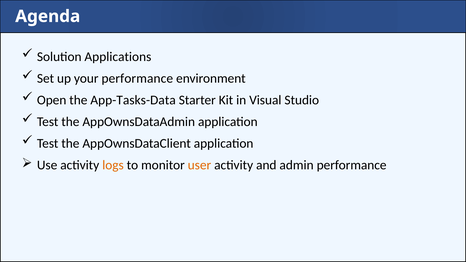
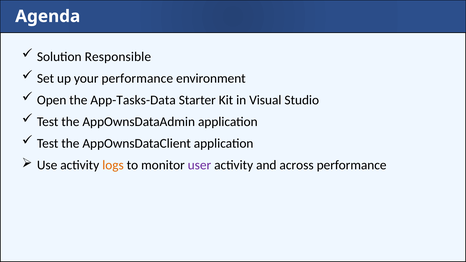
Applications: Applications -> Responsible (118, 57)
user colour: orange -> purple (199, 165)
admin: admin -> across (297, 165)
